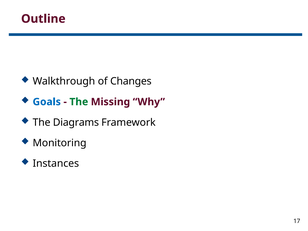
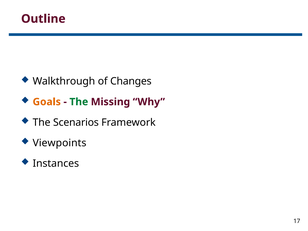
Goals colour: blue -> orange (47, 102)
Diagrams: Diagrams -> Scenarios (76, 122)
Monitoring: Monitoring -> Viewpoints (60, 143)
